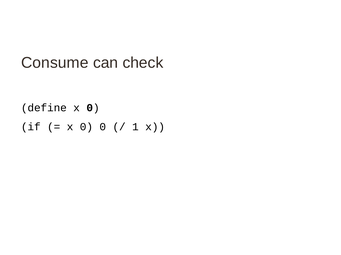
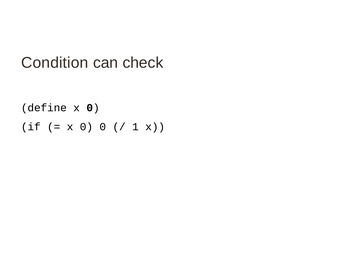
Consume: Consume -> Condition (55, 63)
